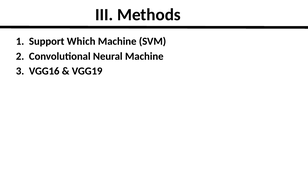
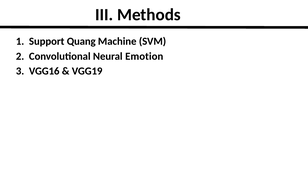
Which: Which -> Quang (81, 41)
Neural Machine: Machine -> Emotion (144, 56)
